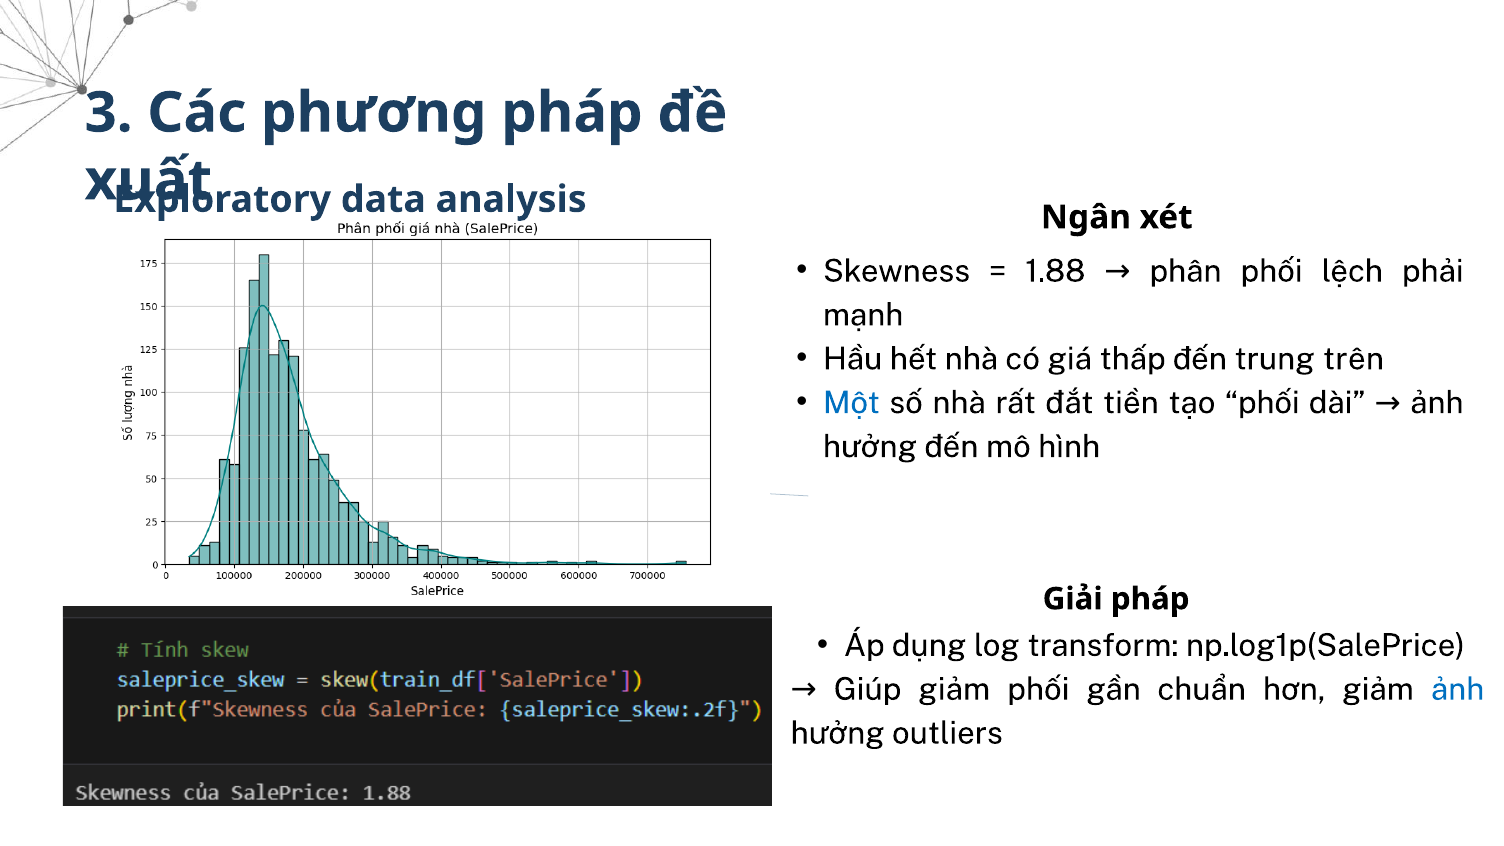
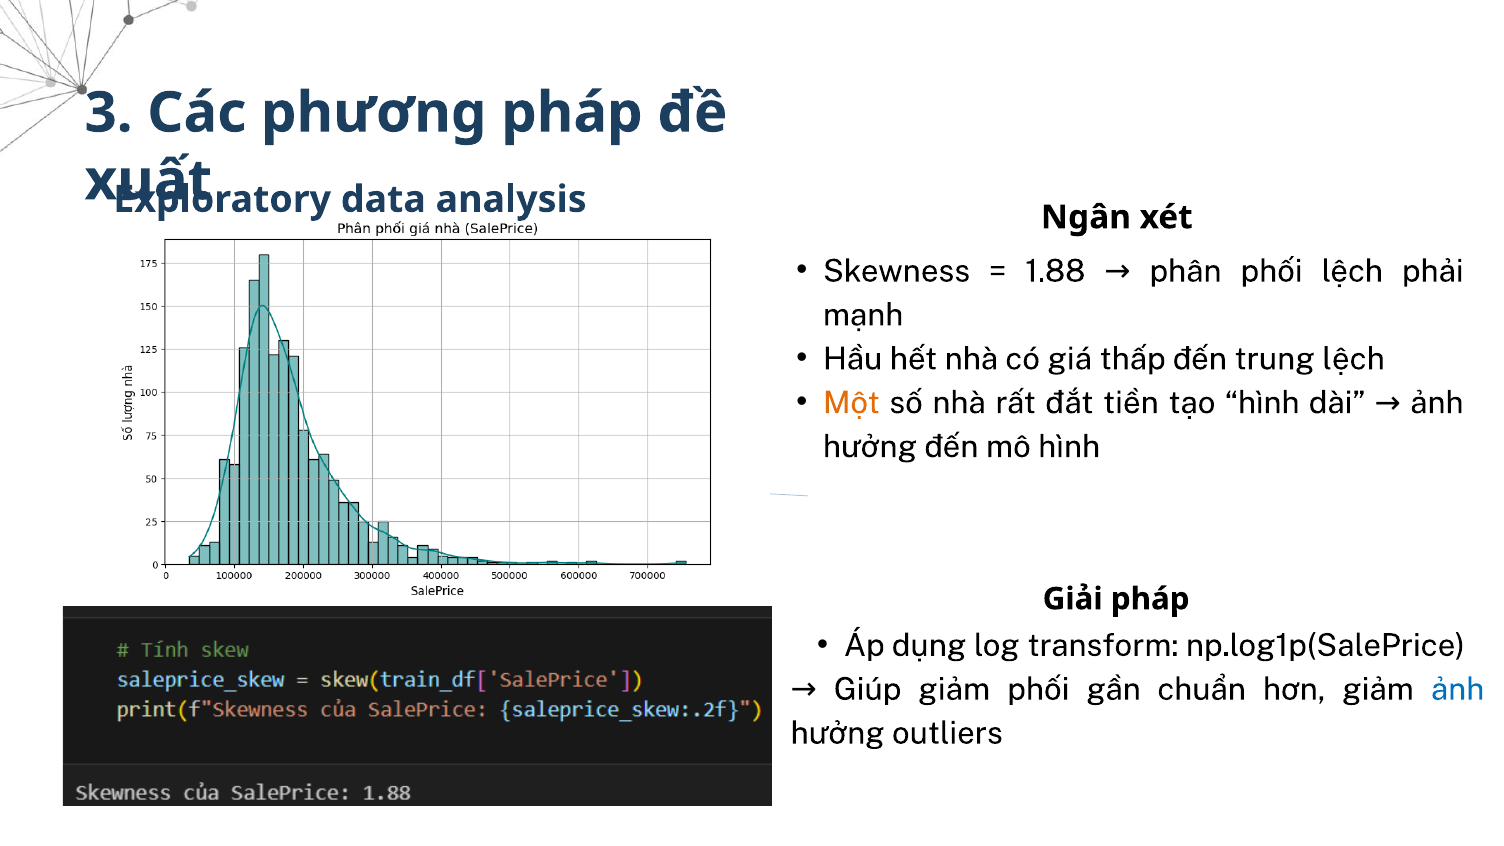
trung trên: trên -> lệch (1354, 359)
Một colour: blue -> orange (851, 403)
tạo phối: phối -> hình (1262, 403)
